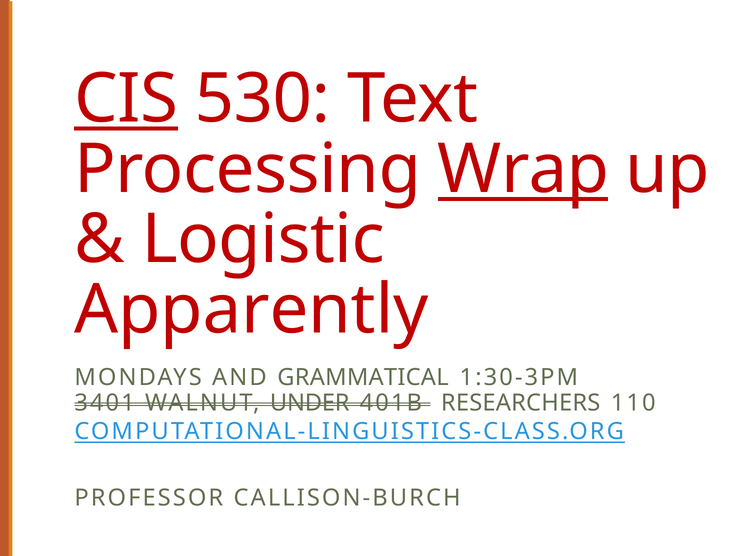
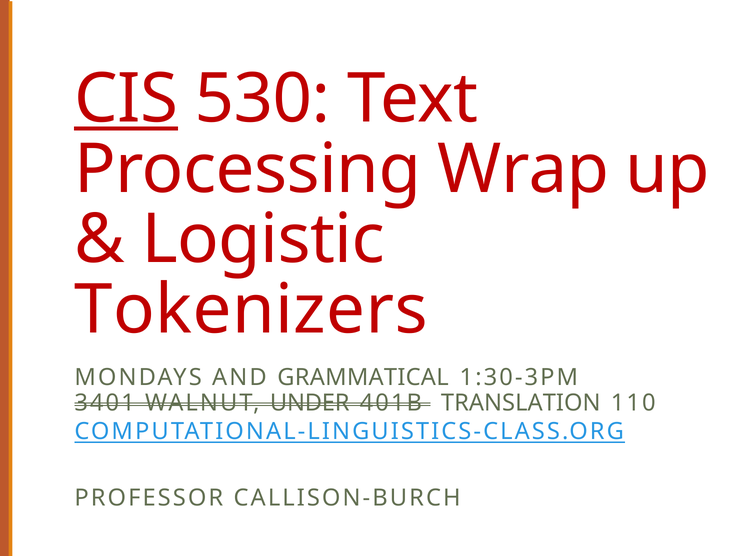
Wrap underline: present -> none (523, 169)
Apparently: Apparently -> Tokenizers (251, 310)
RESEARCHERS: RESEARCHERS -> TRANSLATION (521, 404)
